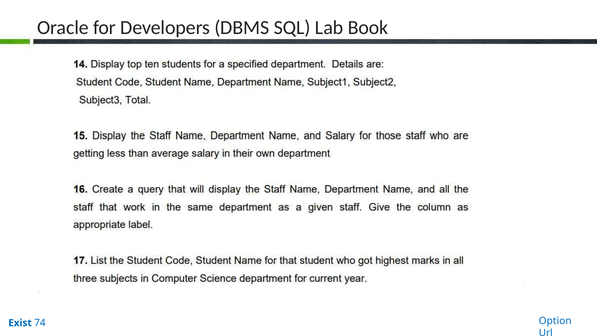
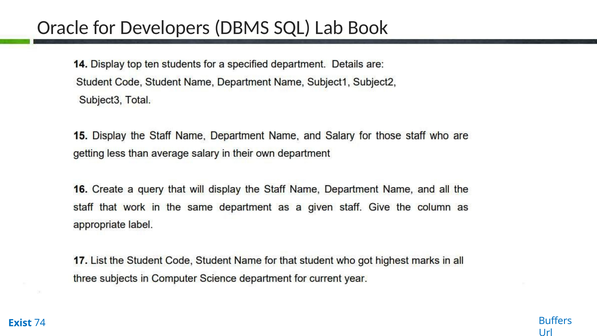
Option: Option -> Buffers (555, 321)
